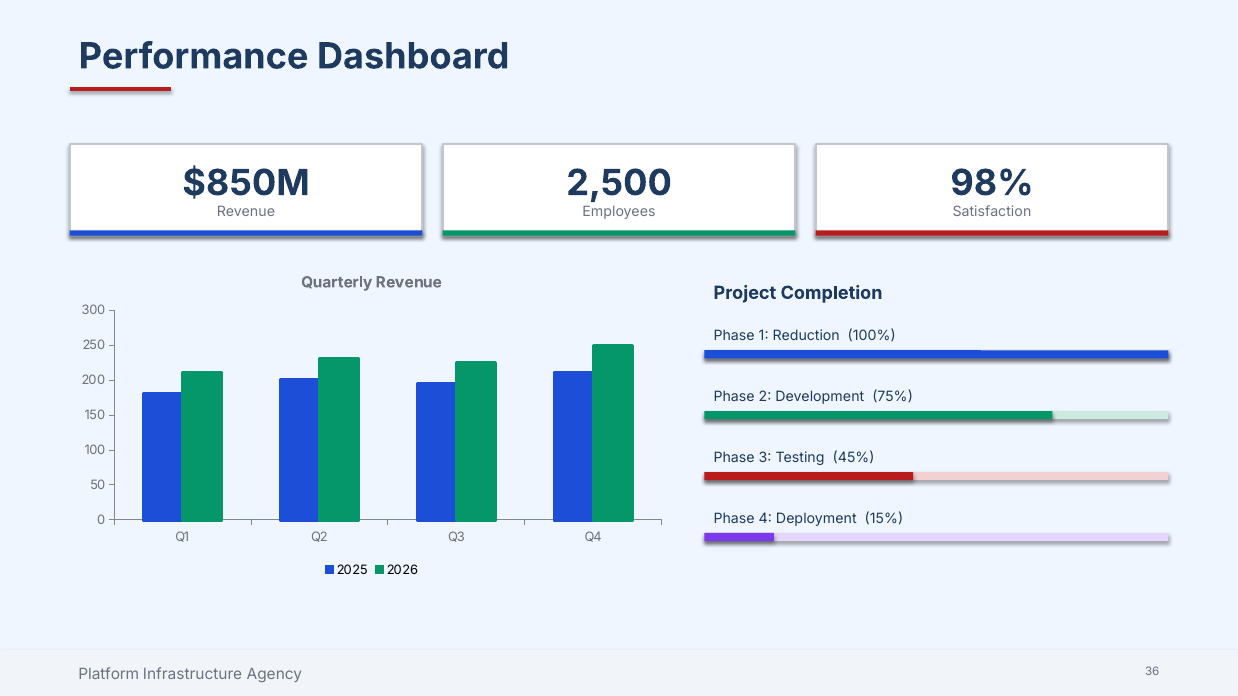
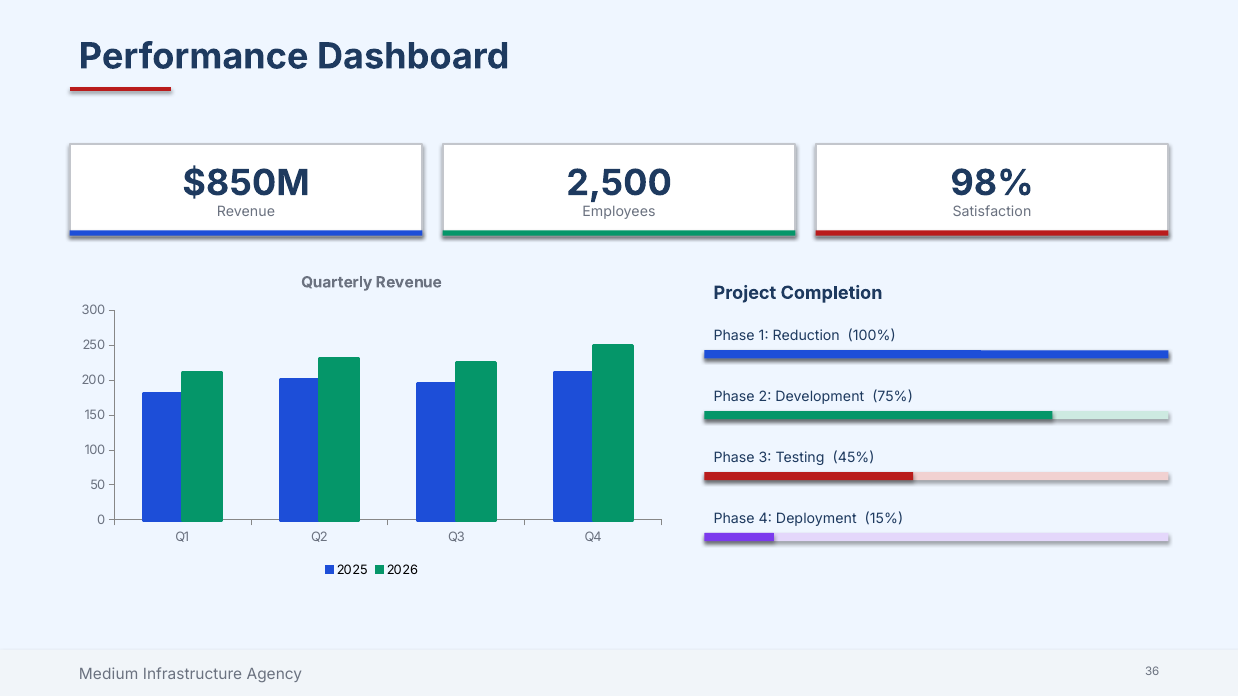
Platform: Platform -> Medium (109, 675)
